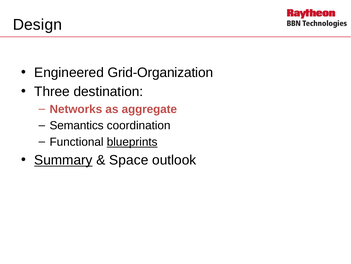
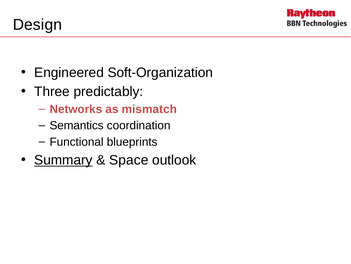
Grid-Organization: Grid-Organization -> Soft-Organization (160, 72)
destination: destination -> predictably (108, 91)
aggregate: aggregate -> mismatch (149, 109)
blueprints underline: present -> none (132, 142)
